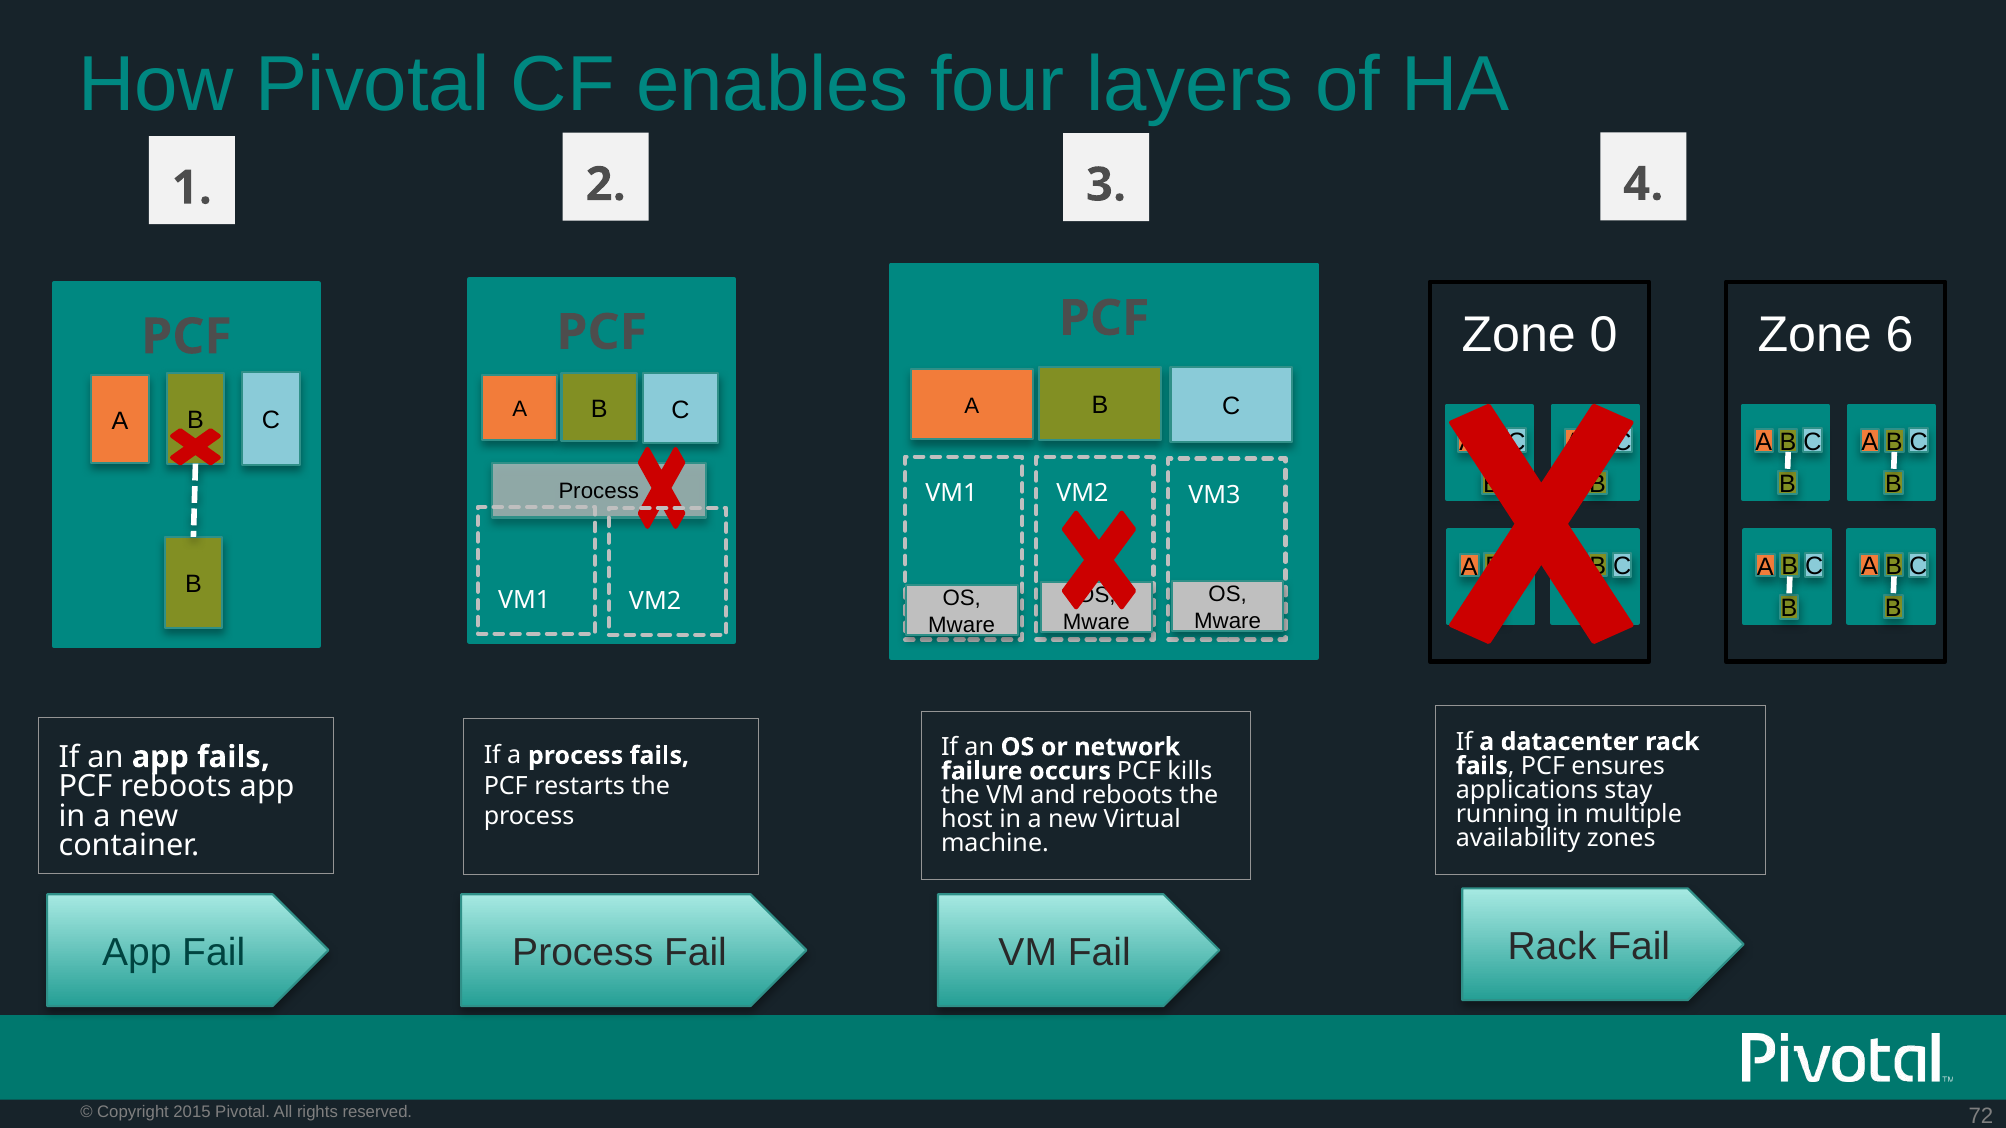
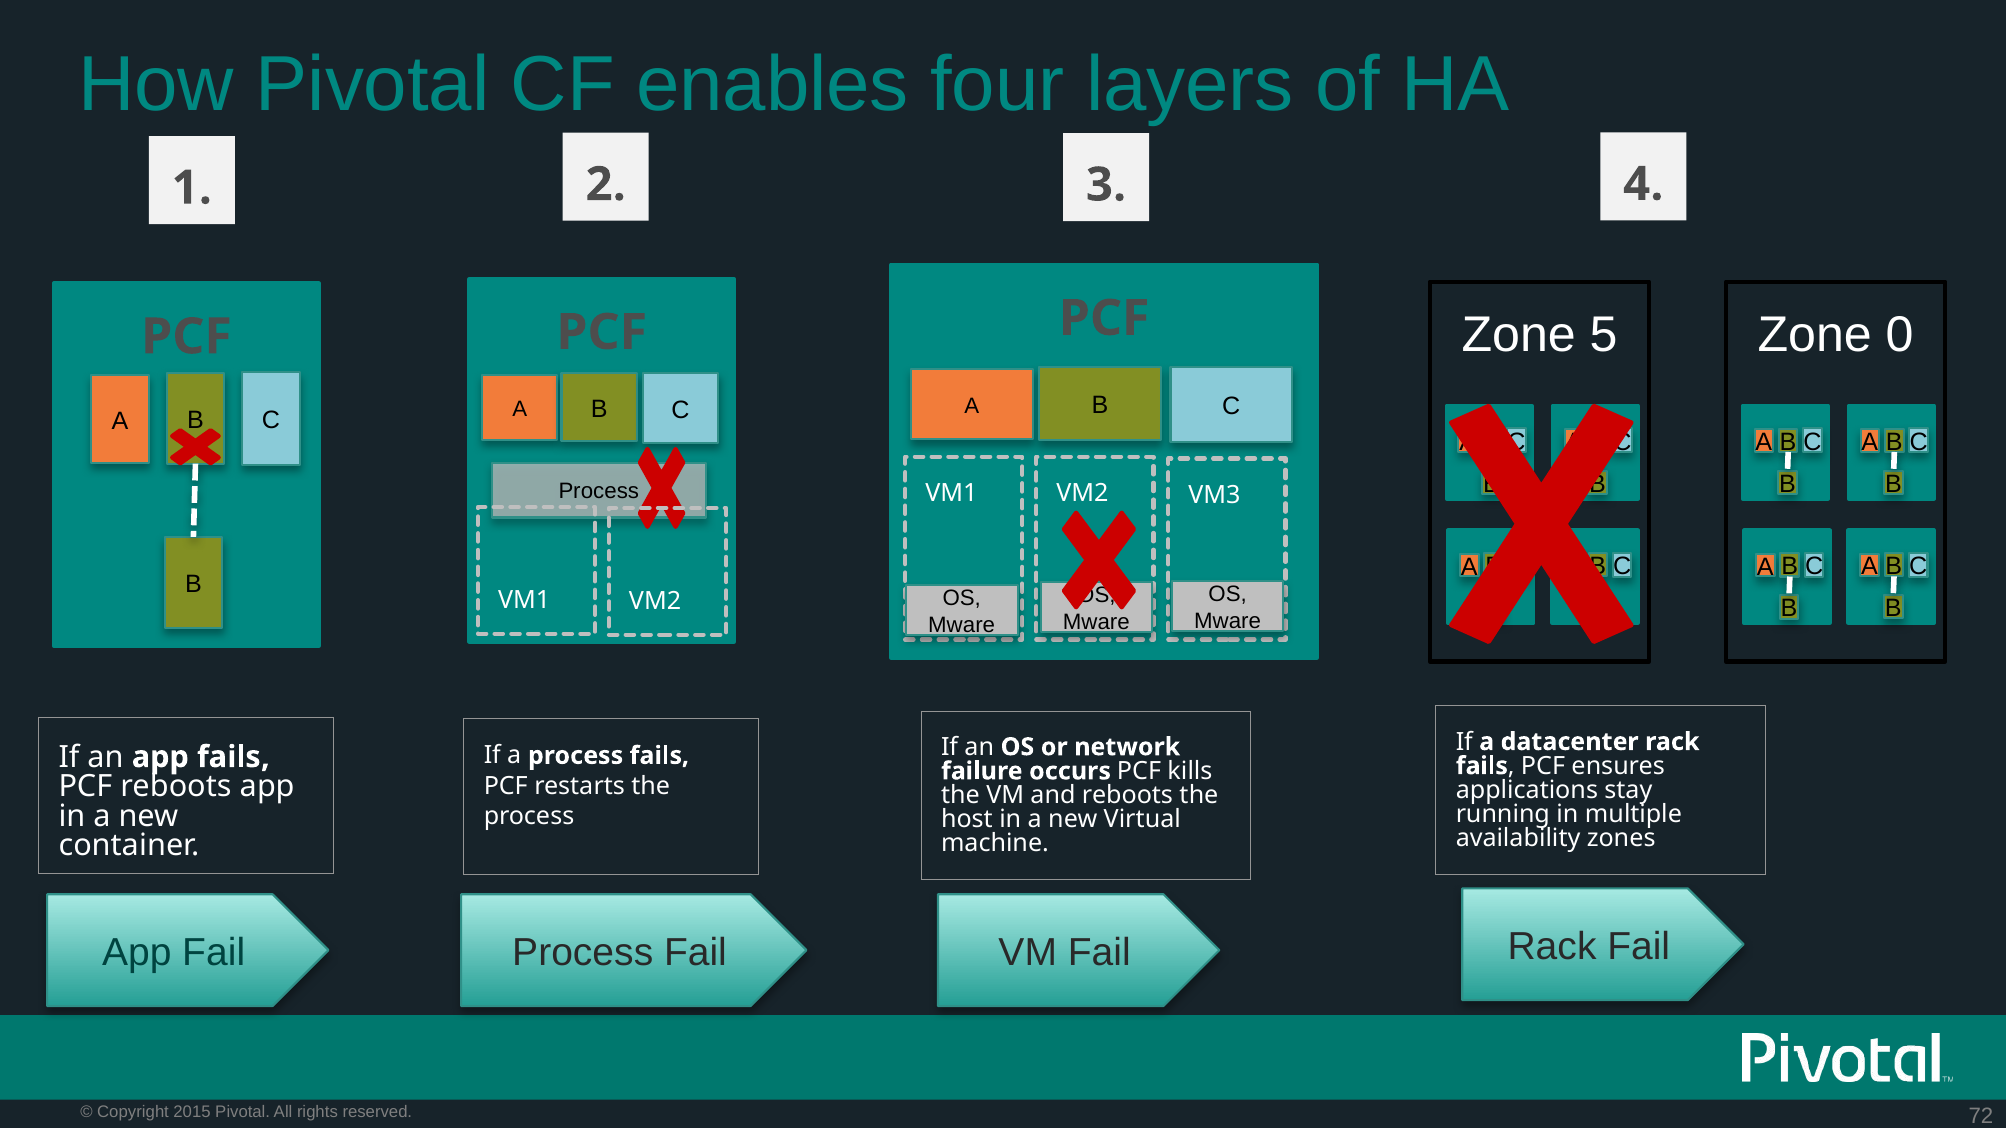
0: 0 -> 5 (1603, 335)
6: 6 -> 0 (1900, 335)
